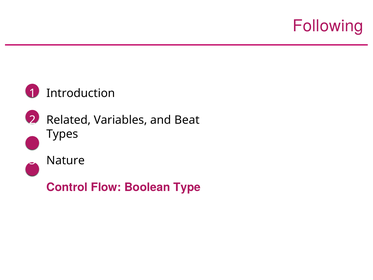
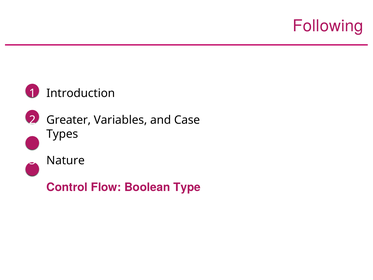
Related: Related -> Greater (69, 120)
Beat: Beat -> Case (187, 120)
